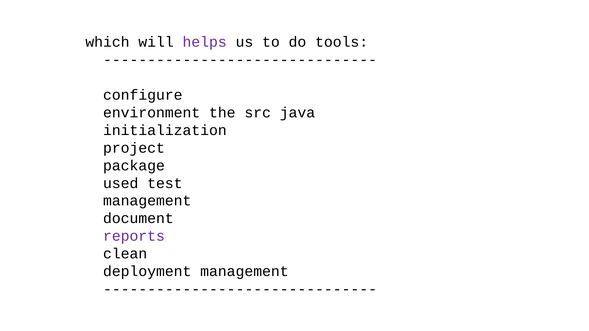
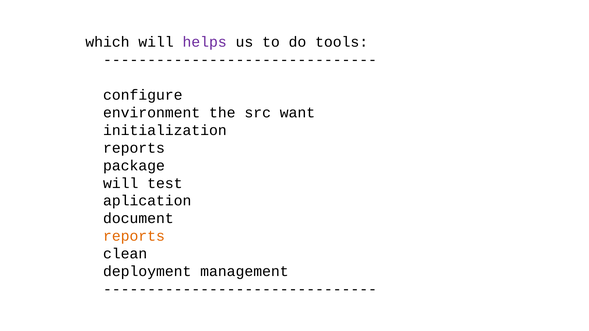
java: java -> want (297, 113)
project: project -> reports (134, 148)
used: used -> will (121, 183)
management: management -> aplication (147, 201)
reports colour: purple -> orange (134, 236)
